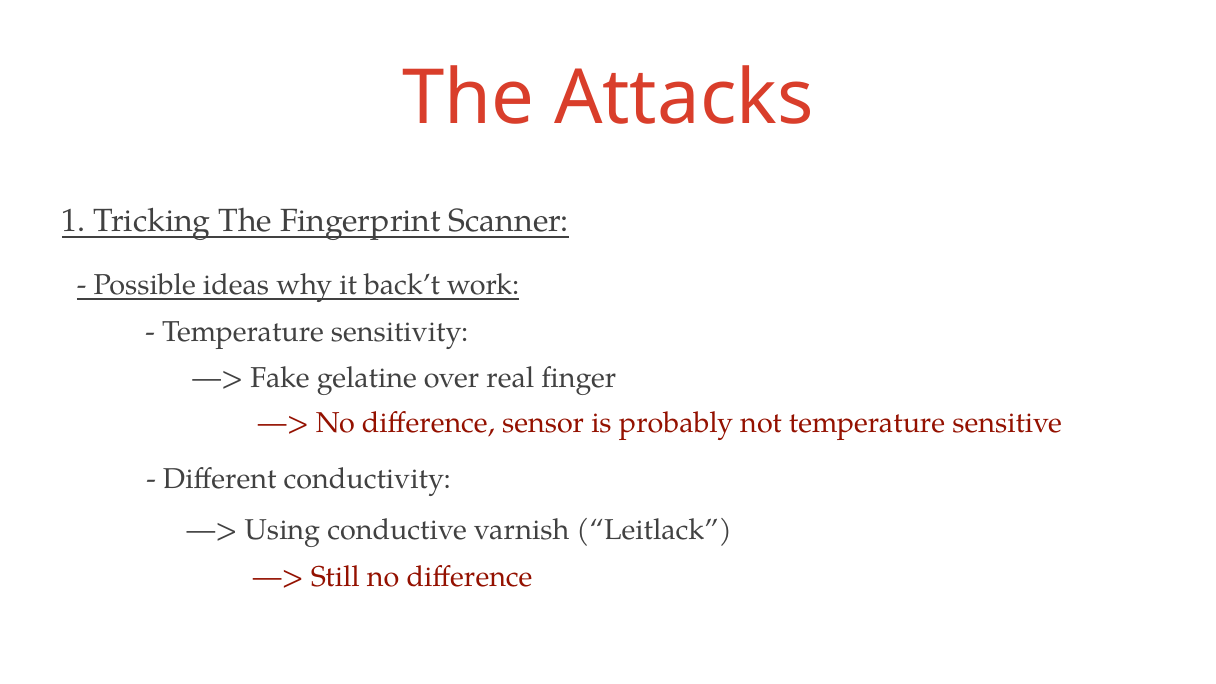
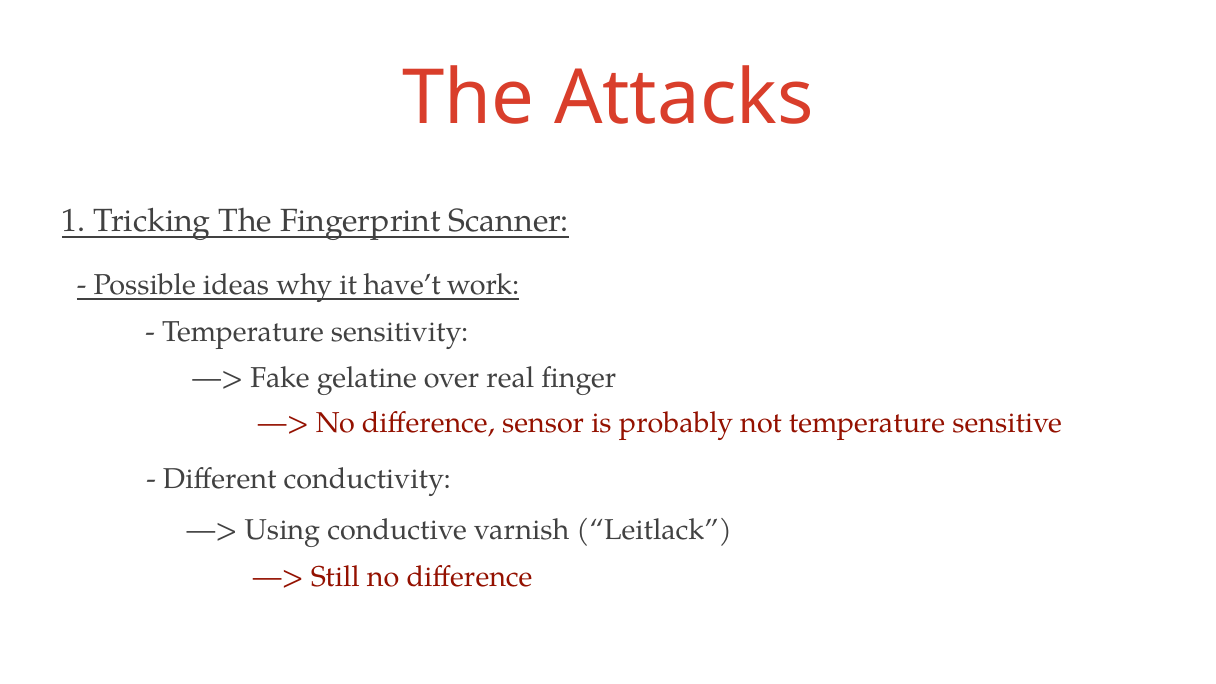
back’t: back’t -> have’t (402, 285)
